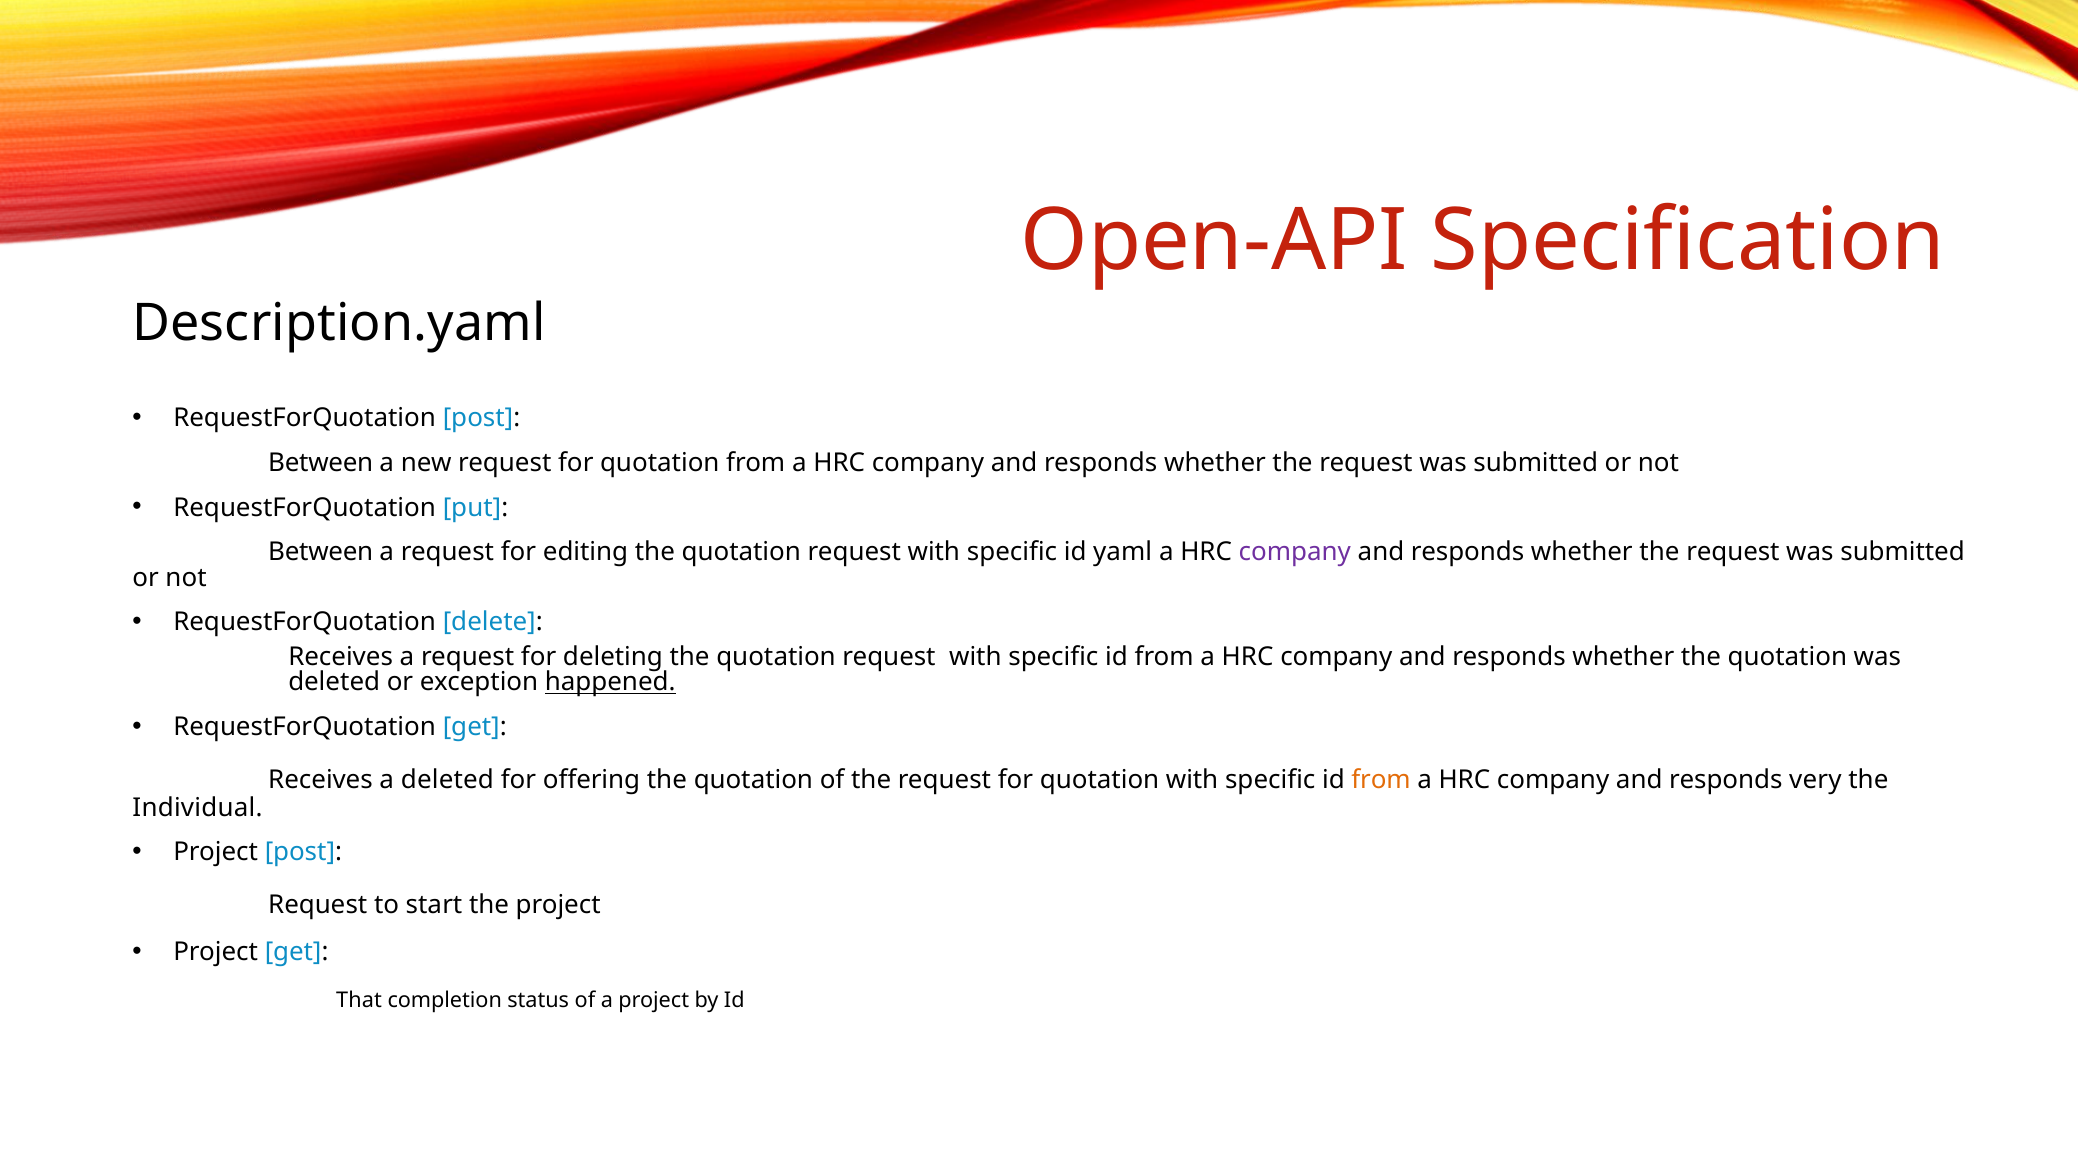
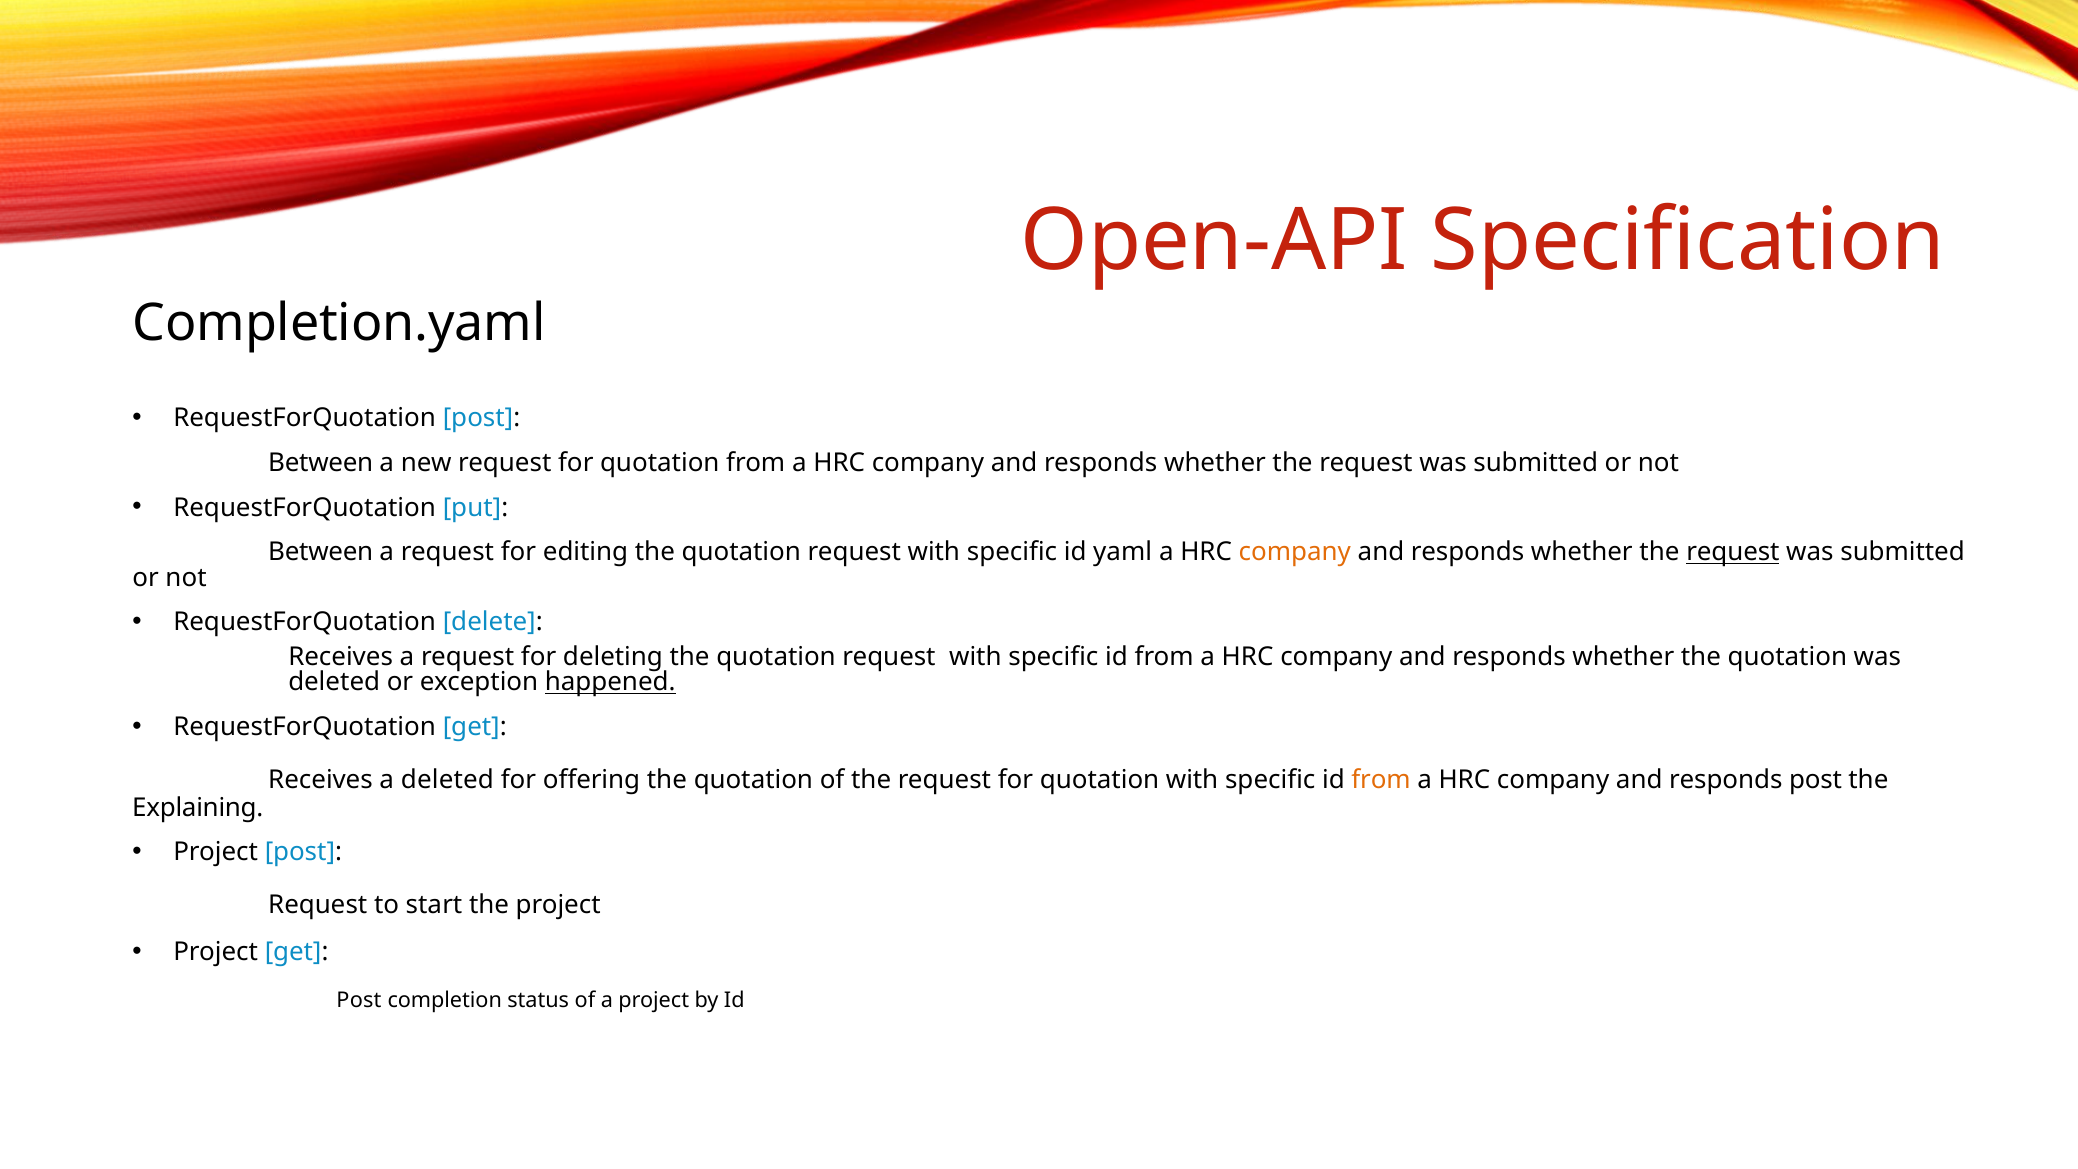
Description.yaml: Description.yaml -> Completion.yaml (339, 324)
company colour: purple -> orange (1295, 552)
request underline: none -> present (1733, 552)
responds very: very -> post (1816, 780)
Individual: Individual -> Explaining (198, 807)
That: That -> Post (359, 1000)
